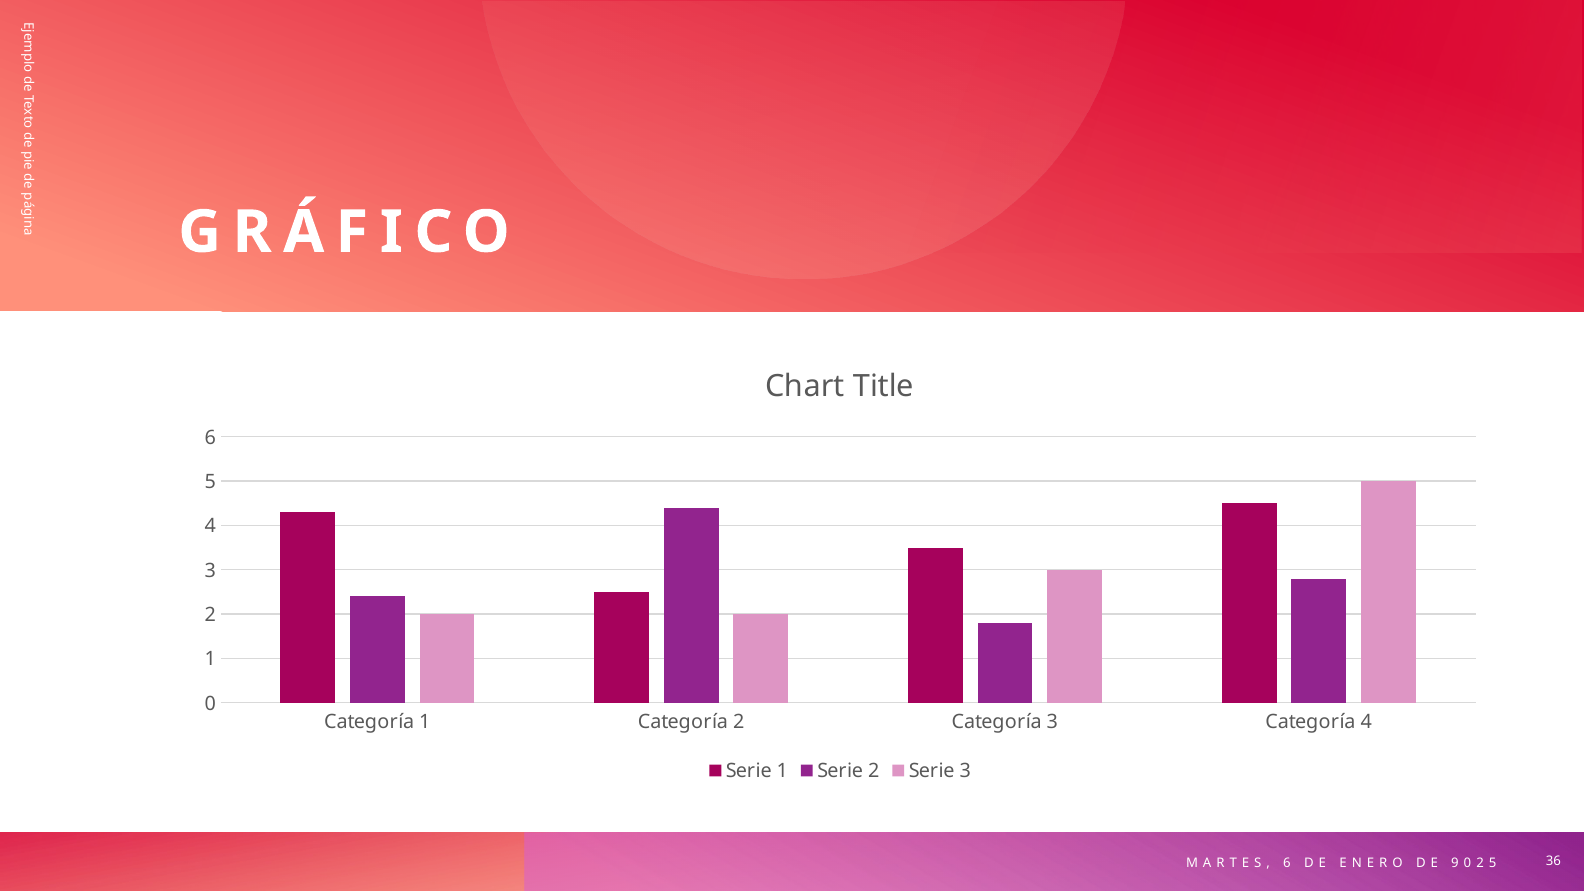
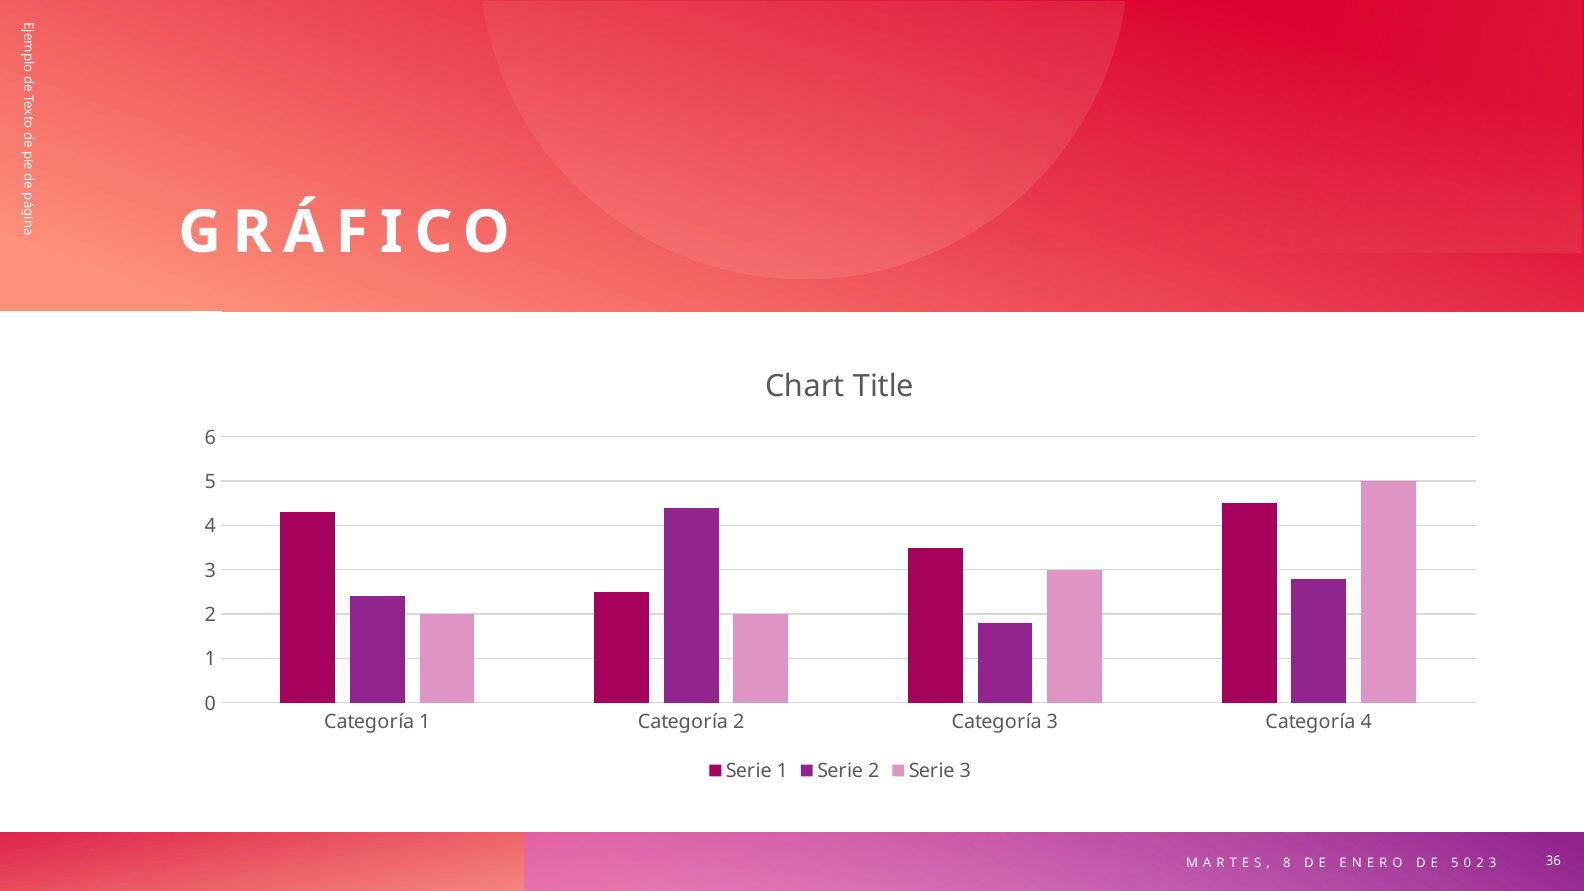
6: 6 -> 8 (1287, 863)
9: 9 -> 5 (1455, 863)
5: 5 -> 3 (1493, 863)
